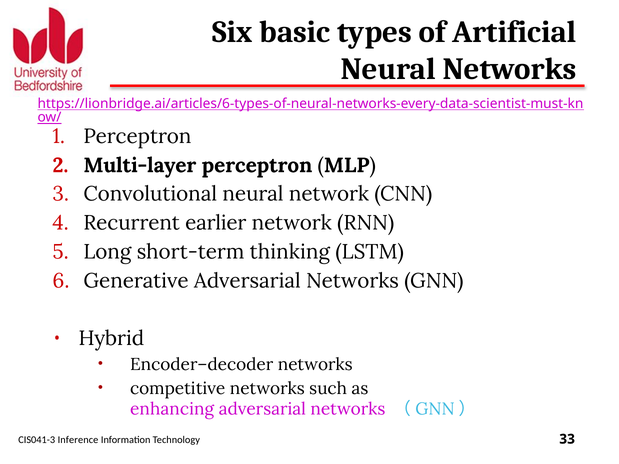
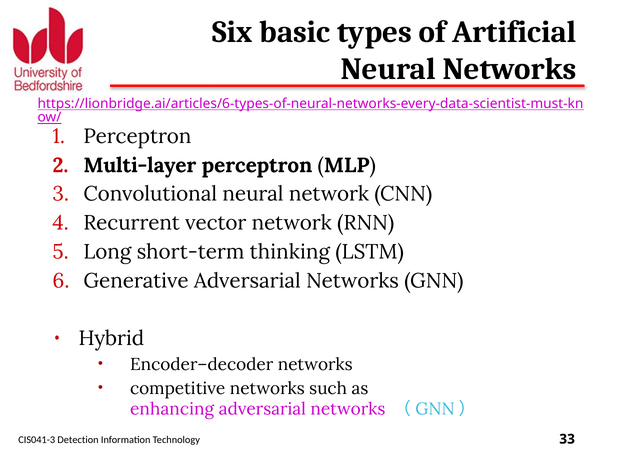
earlier: earlier -> vector (216, 223)
Inference: Inference -> Detection (78, 440)
